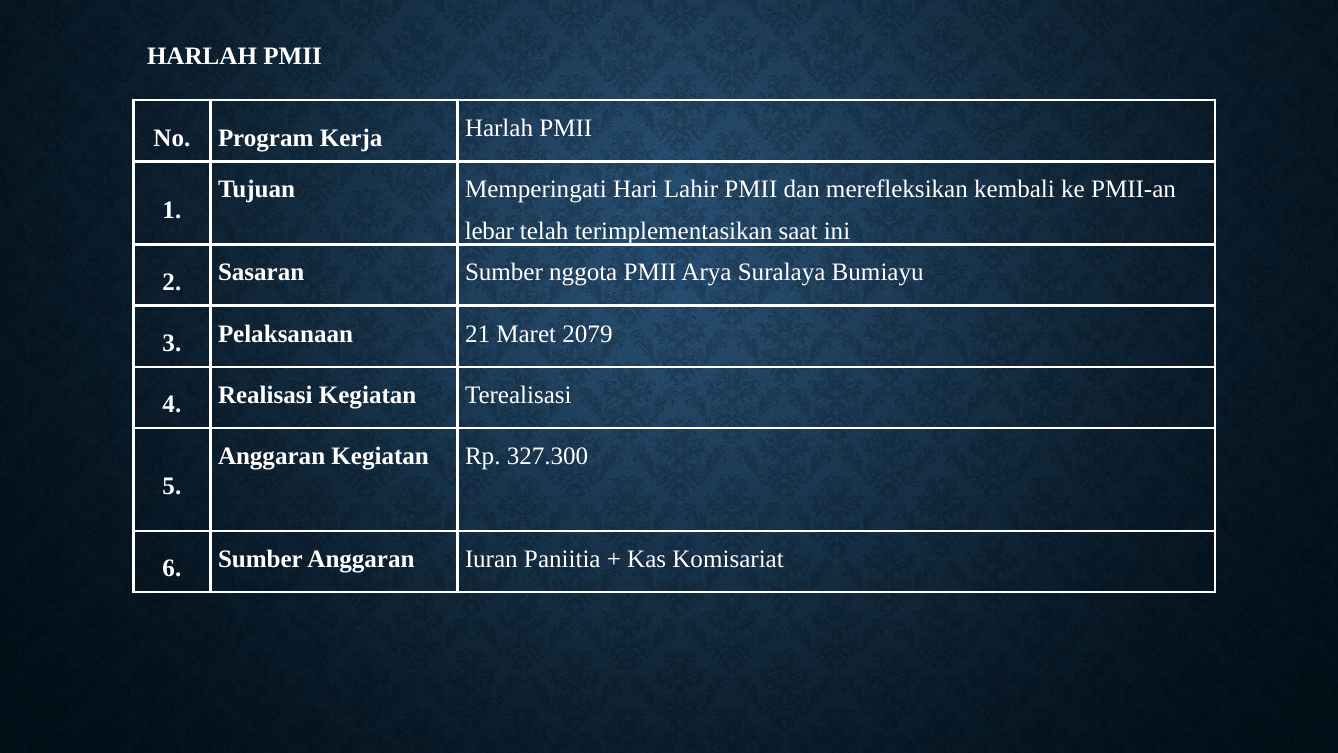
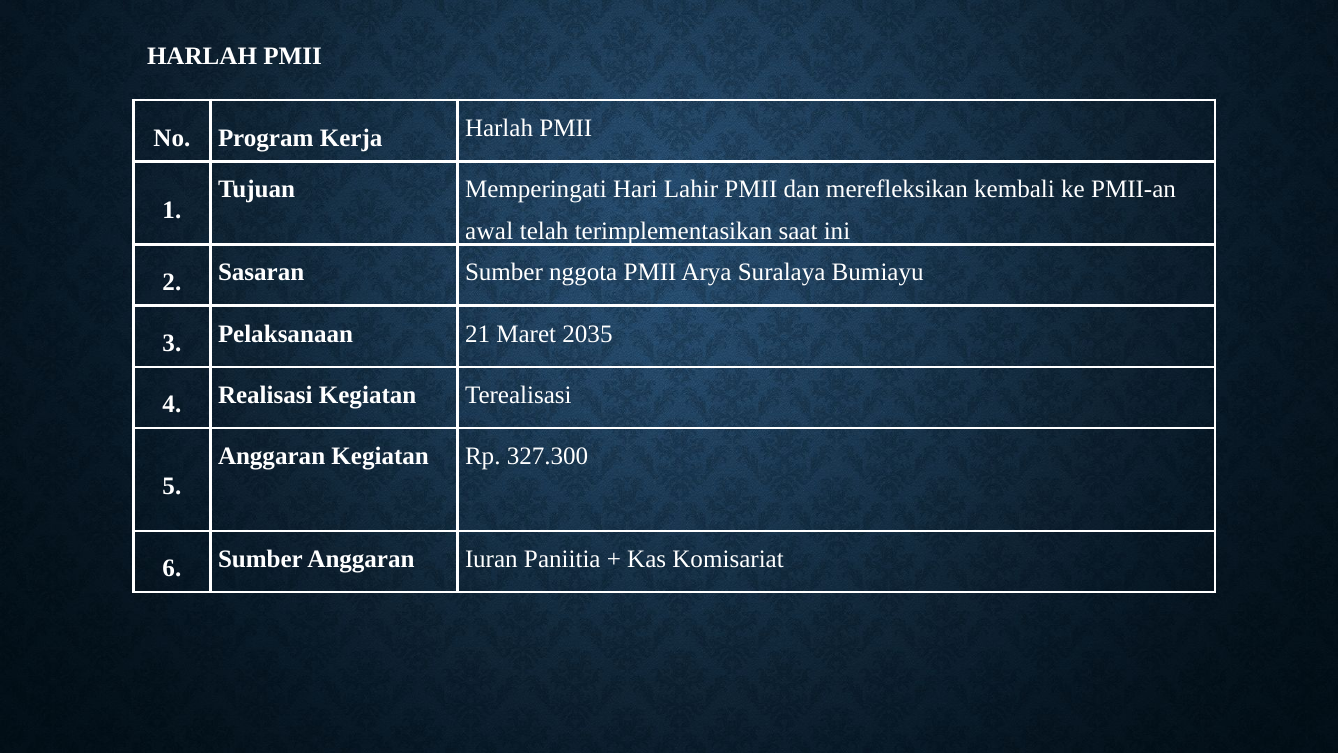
lebar: lebar -> awal (489, 231)
2079: 2079 -> 2035 (587, 334)
